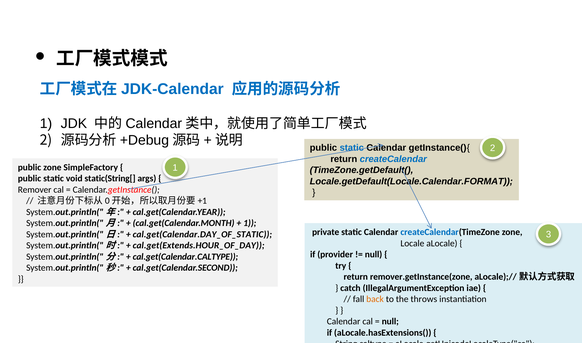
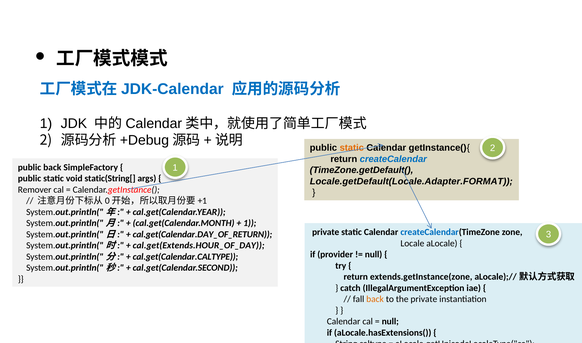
static colour: blue -> orange (352, 148)
public zone: zone -> back (52, 167)
Locale.getDefault(Locale.Calendar.FORMAT: Locale.getDefault(Locale.Calendar.FORMAT -> Locale.getDefault(Locale.Adapter.FORMAT (411, 181)
cal.get(Calendar.DAY_OF_STATIC: cal.get(Calendar.DAY_OF_STATIC -> cal.get(Calendar.DAY_OF_RETURN (202, 234)
remover.getInstance(zone: remover.getInstance(zone -> extends.getInstance(zone (421, 276)
the throws: throws -> private (424, 299)
